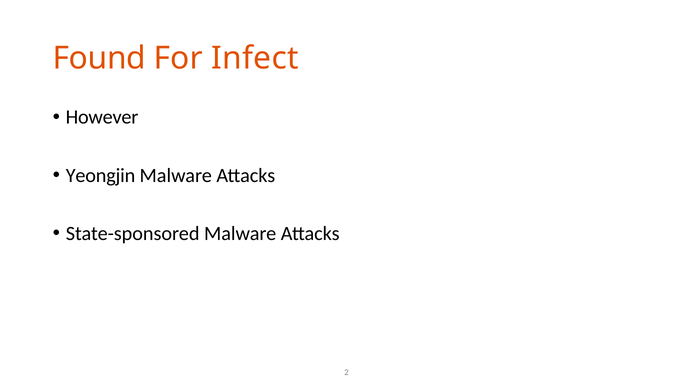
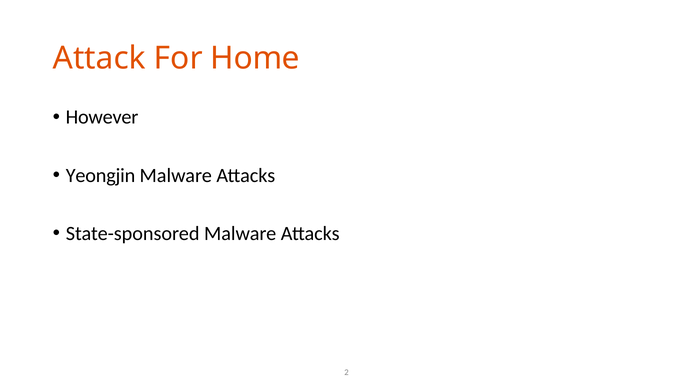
Found: Found -> Attack (99, 58)
Infect: Infect -> Home (255, 58)
